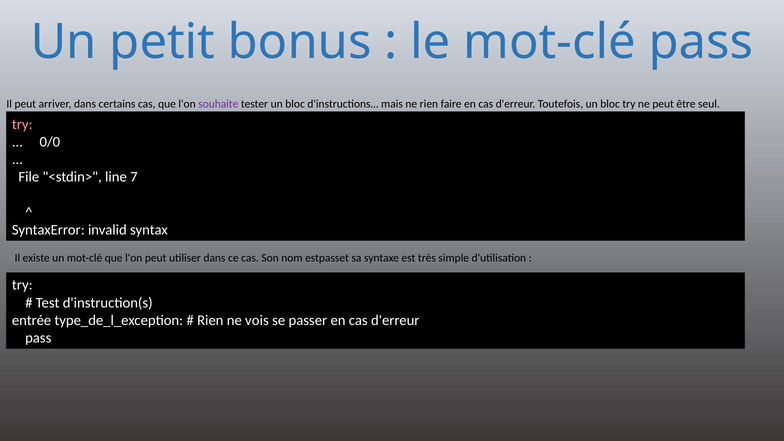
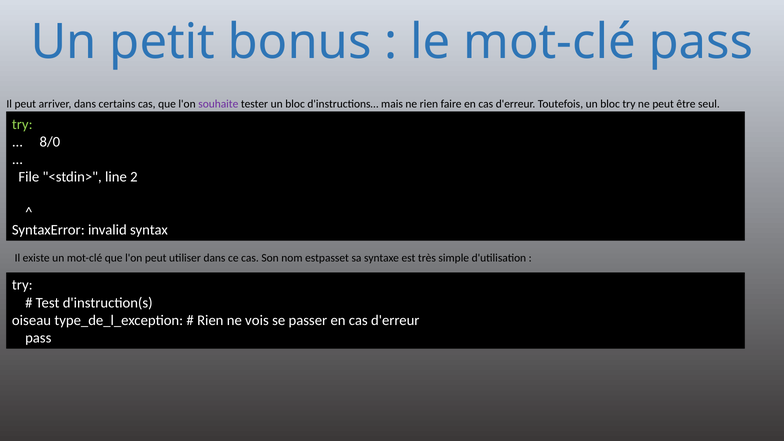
try colour: pink -> light green (22, 124)
0/0: 0/0 -> 8/0 (50, 142)
7: 7 -> 2 (134, 177)
entrée: entrée -> oiseau (31, 320)
